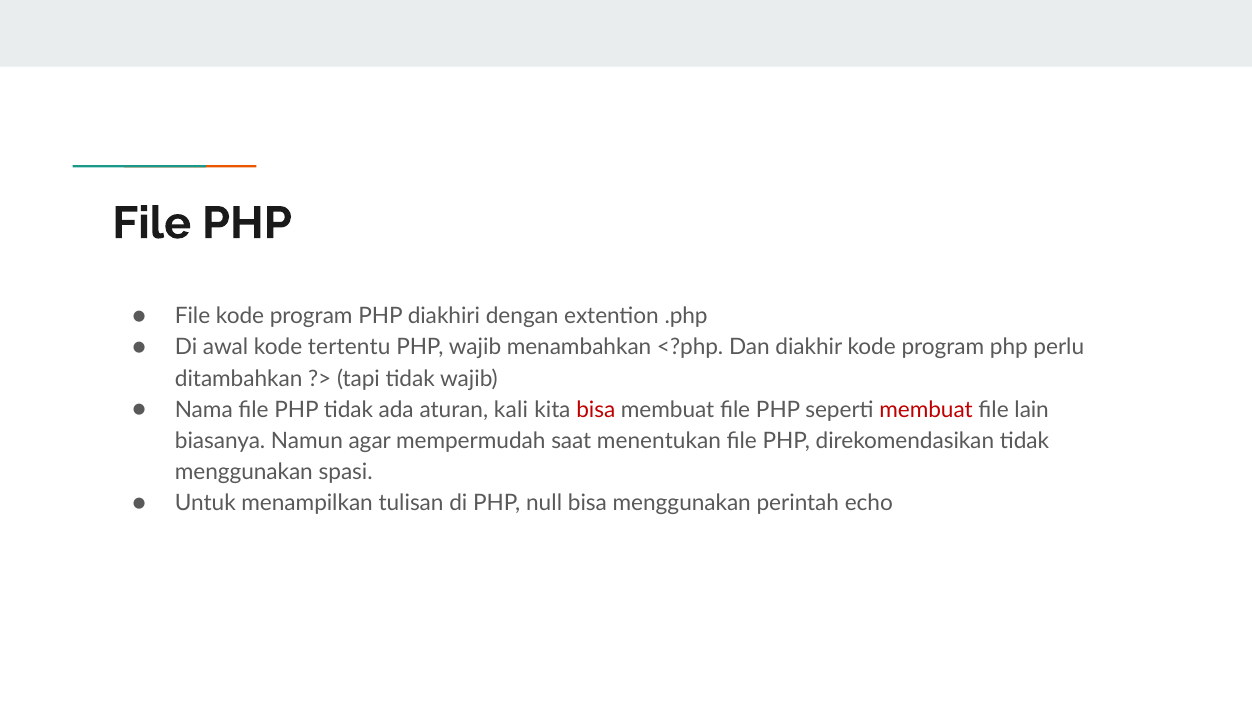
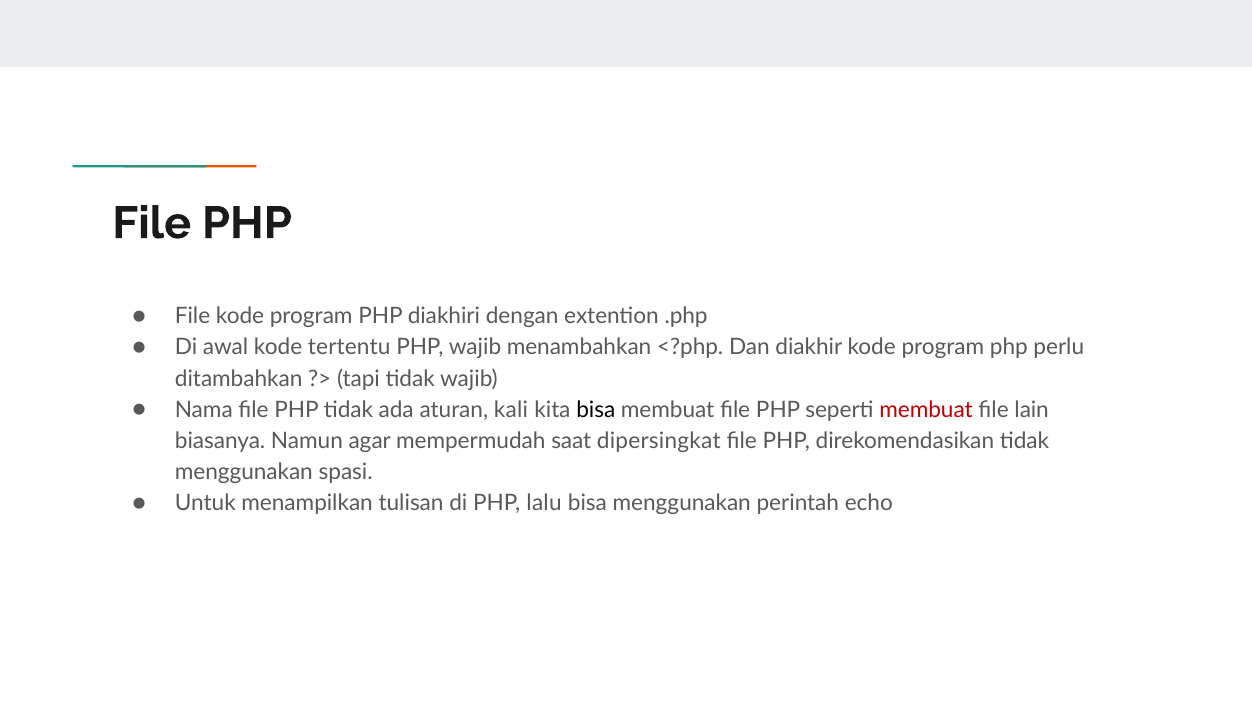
bisa colour: red -> black (596, 410)
menentukan: menentukan -> dipersingkat (659, 441)
null: null -> lalu (544, 504)
